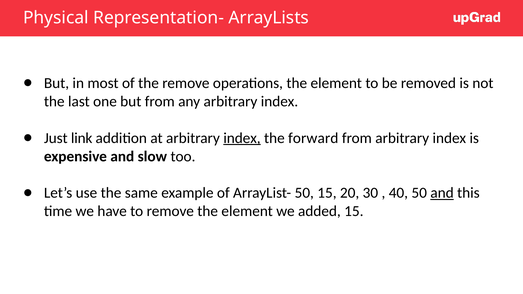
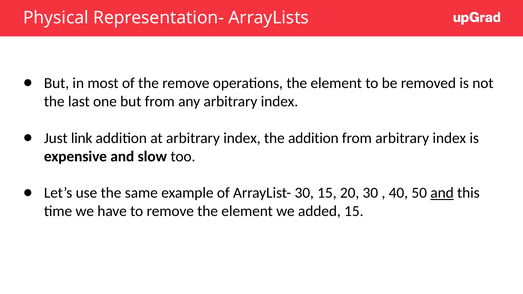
index underline: present -> none (242, 138)
the forward: forward -> addition (313, 138)
ArrayList- 50: 50 -> 30 (304, 193)
